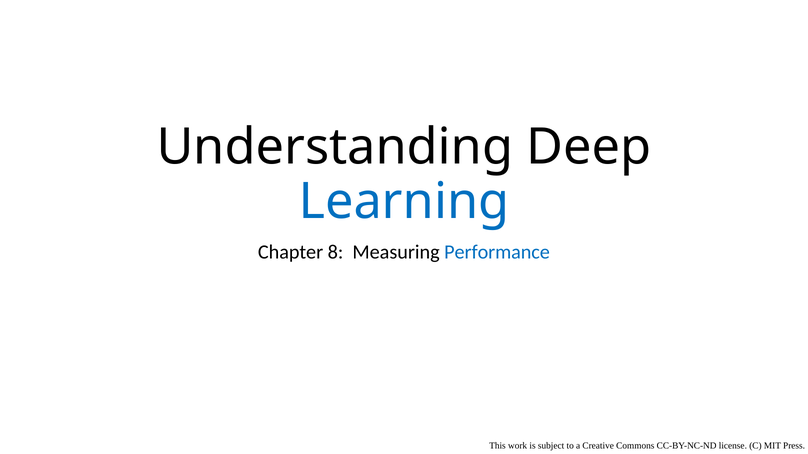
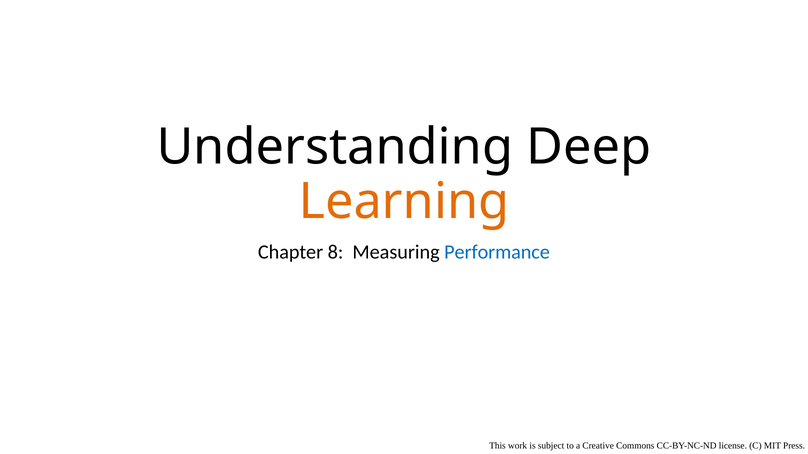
Learning colour: blue -> orange (404, 202)
